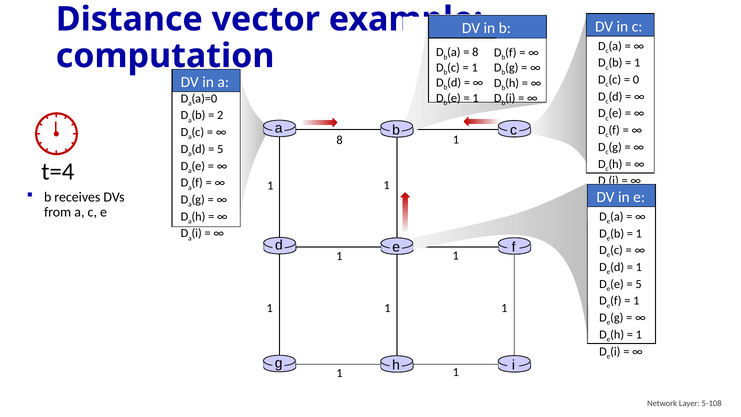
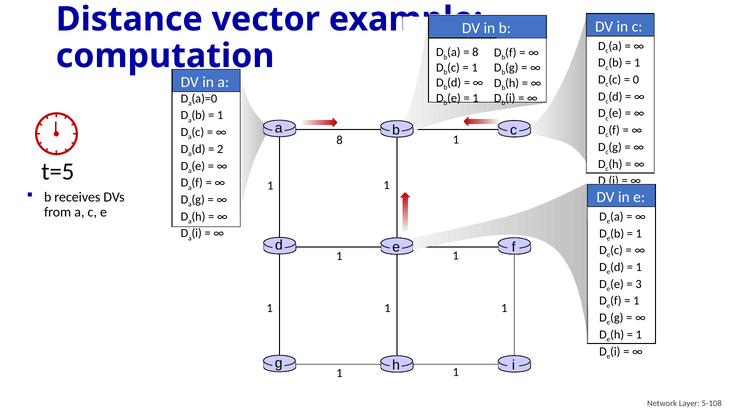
2: 2 -> 1 (220, 115)
5: 5 -> 2 (220, 149)
t=4: t=4 -> t=5 (58, 171)
5: 5 -> 3 (639, 284)
